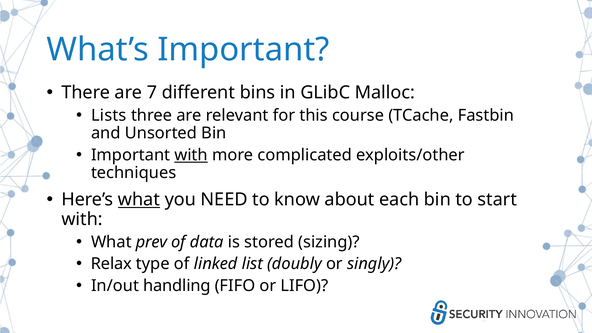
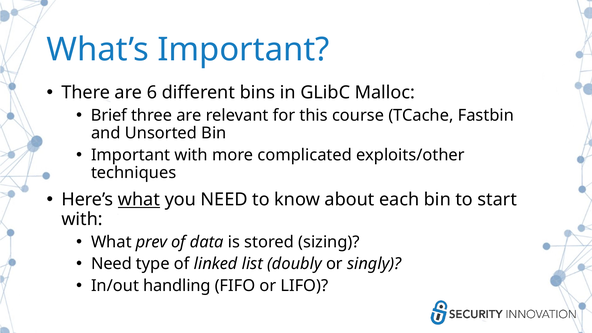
7: 7 -> 6 (152, 93)
Lists: Lists -> Brief (109, 115)
with underline: present -> none (191, 155)
Relax: Relax -> Need (111, 264)
